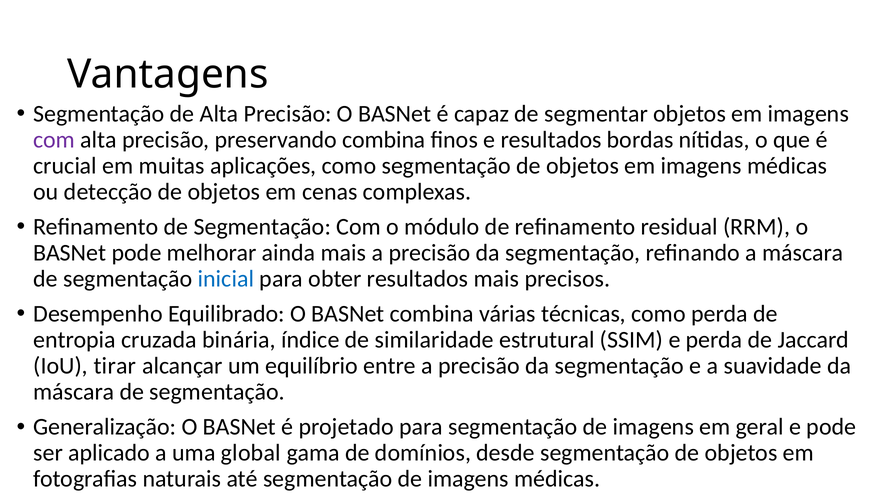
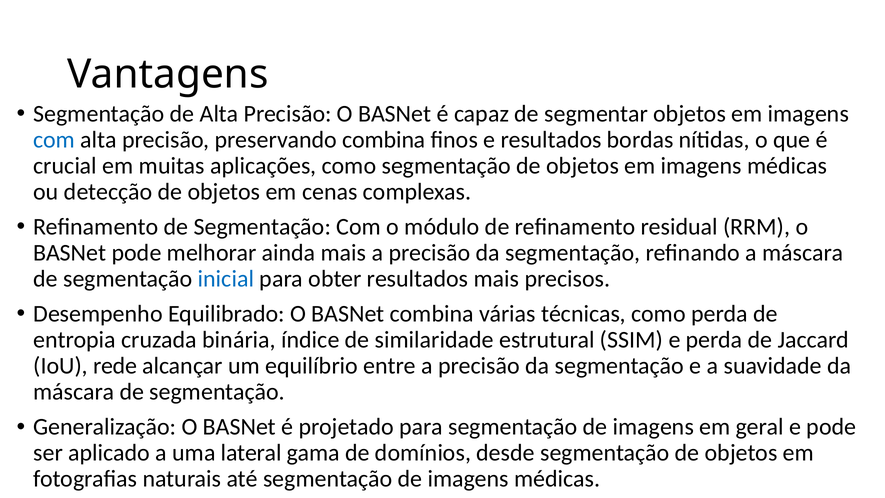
com colour: purple -> blue (54, 140)
tirar: tirar -> rede (115, 366)
global: global -> lateral (251, 453)
